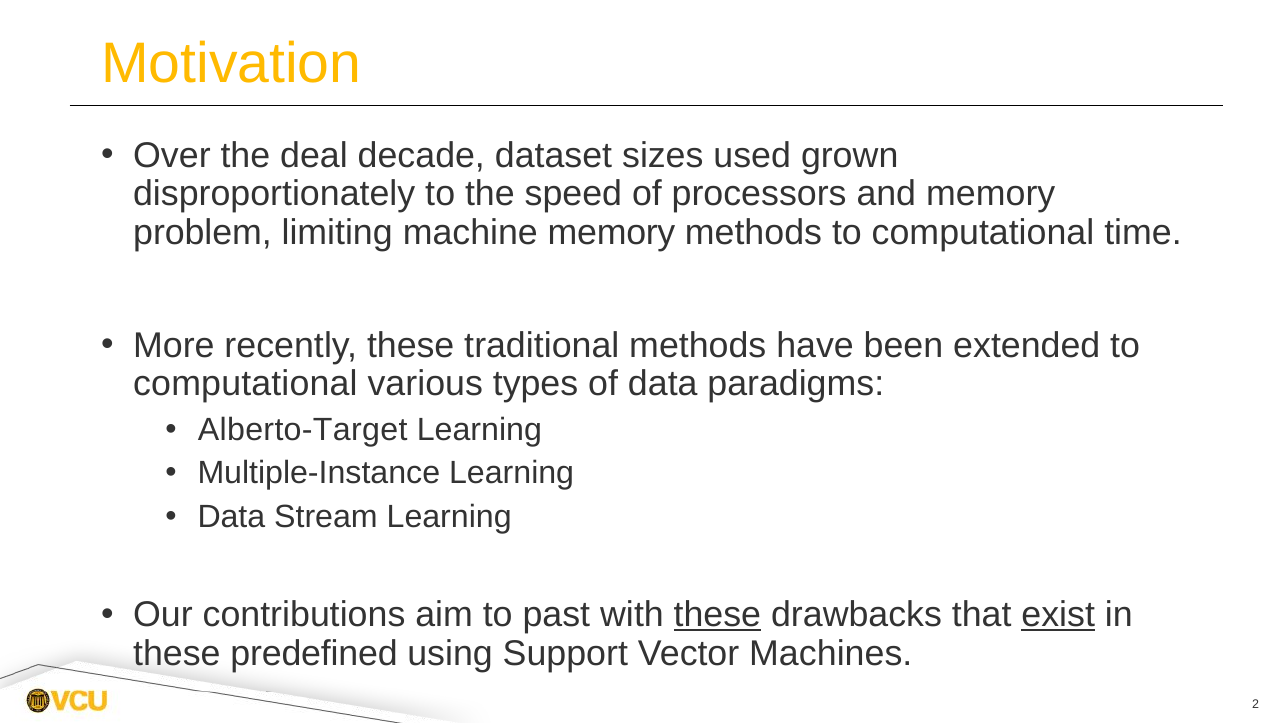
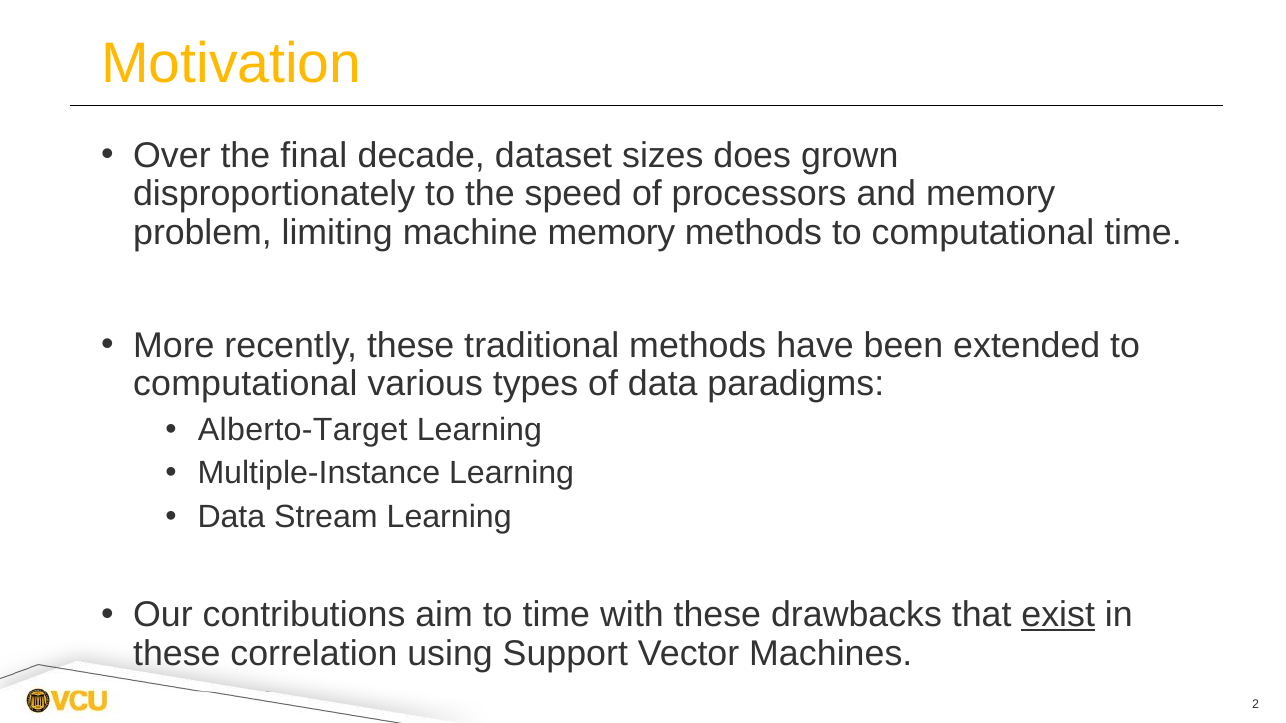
deal: deal -> final (314, 156)
used: used -> does (752, 156)
to past: past -> time (556, 615)
these underline: present -> none (717, 615)
predefined: predefined -> correlation (314, 654)
